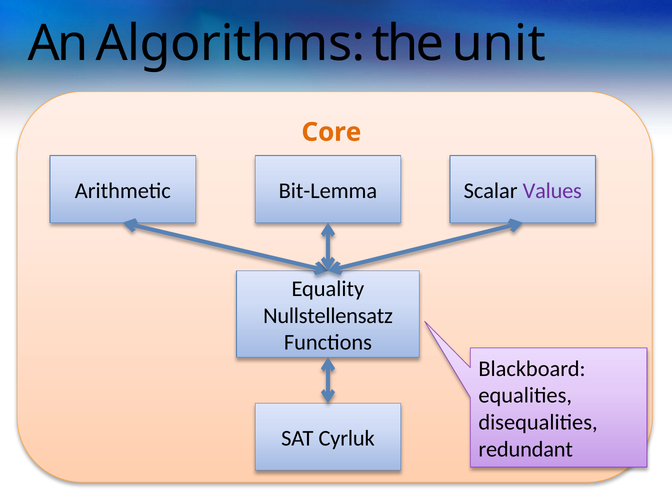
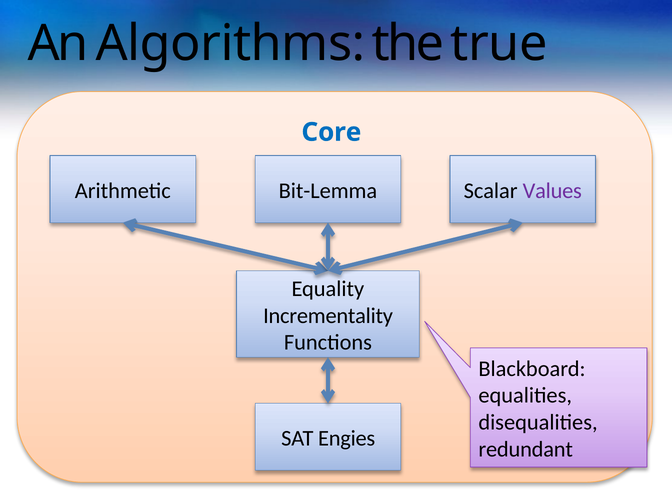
unit: unit -> true (499, 44)
Core colour: orange -> blue (331, 132)
Nullstellensatz: Nullstellensatz -> Incrementality (328, 316)
Cyrluk: Cyrluk -> Engies (347, 438)
